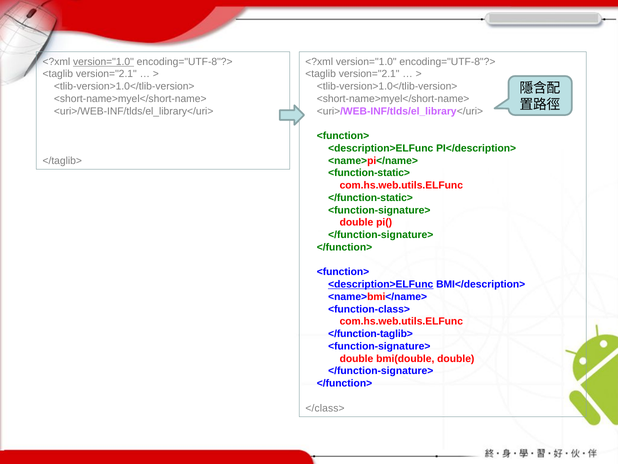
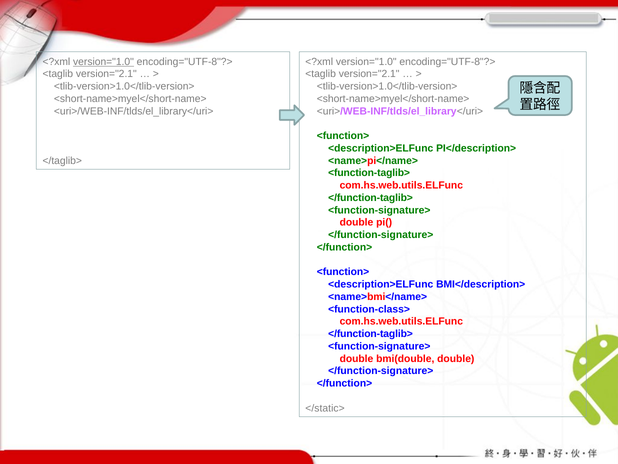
<function-static>: <function-static> -> <function-taglib> (369, 173)
</function-static>: </function-static> -> </function-taglib> (371, 198)
<description>ELFunc underline: present -> none (381, 284)
</class>: </class> -> </static> (325, 408)
